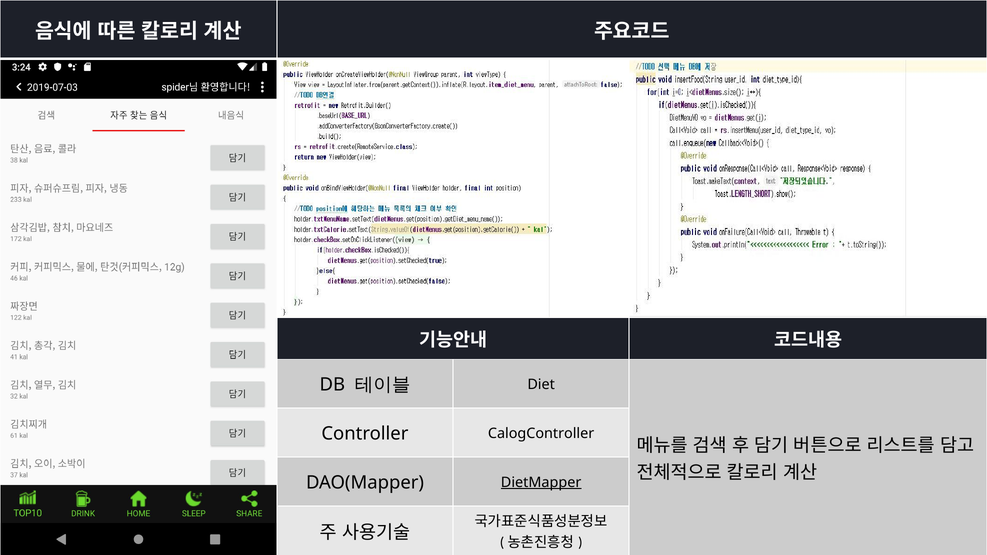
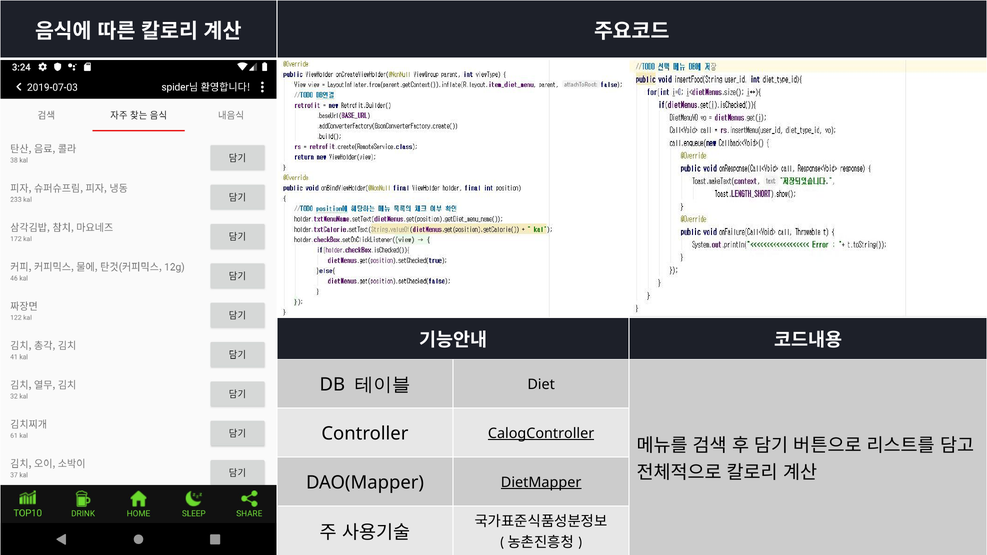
CalogController underline: none -> present (541, 434)
